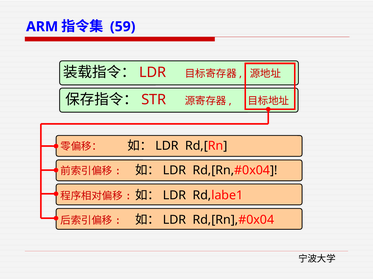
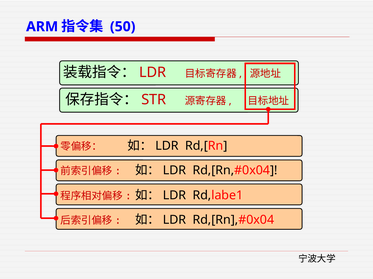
59: 59 -> 50 (123, 27)
